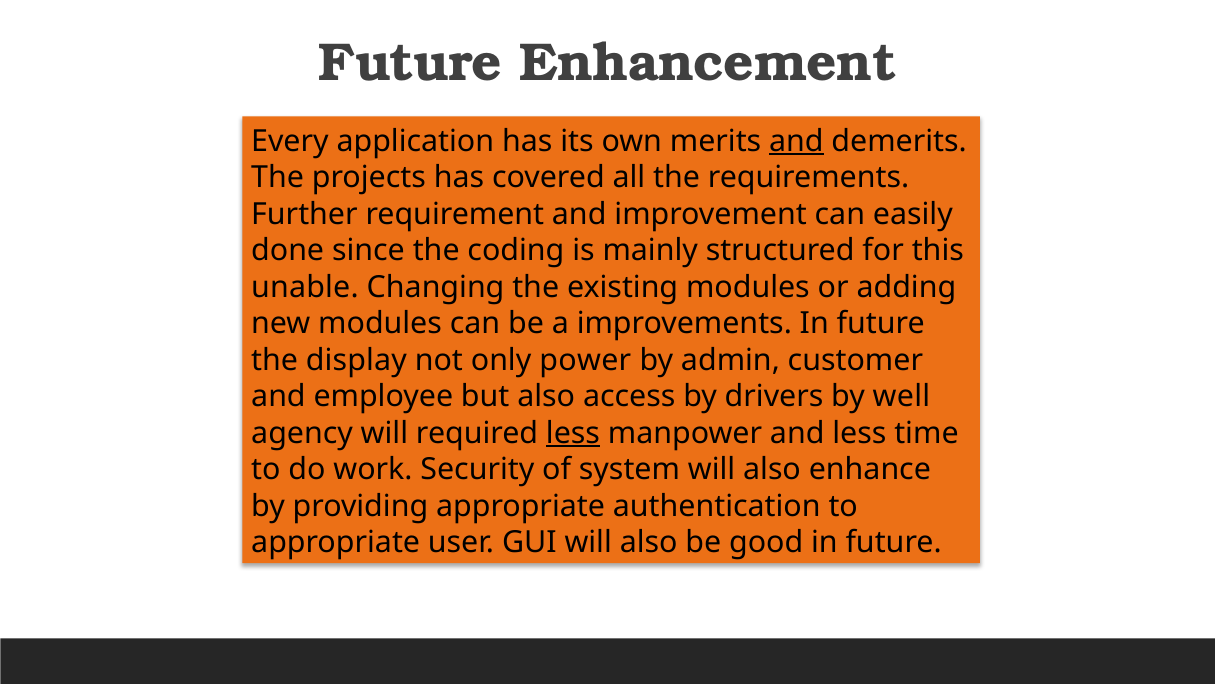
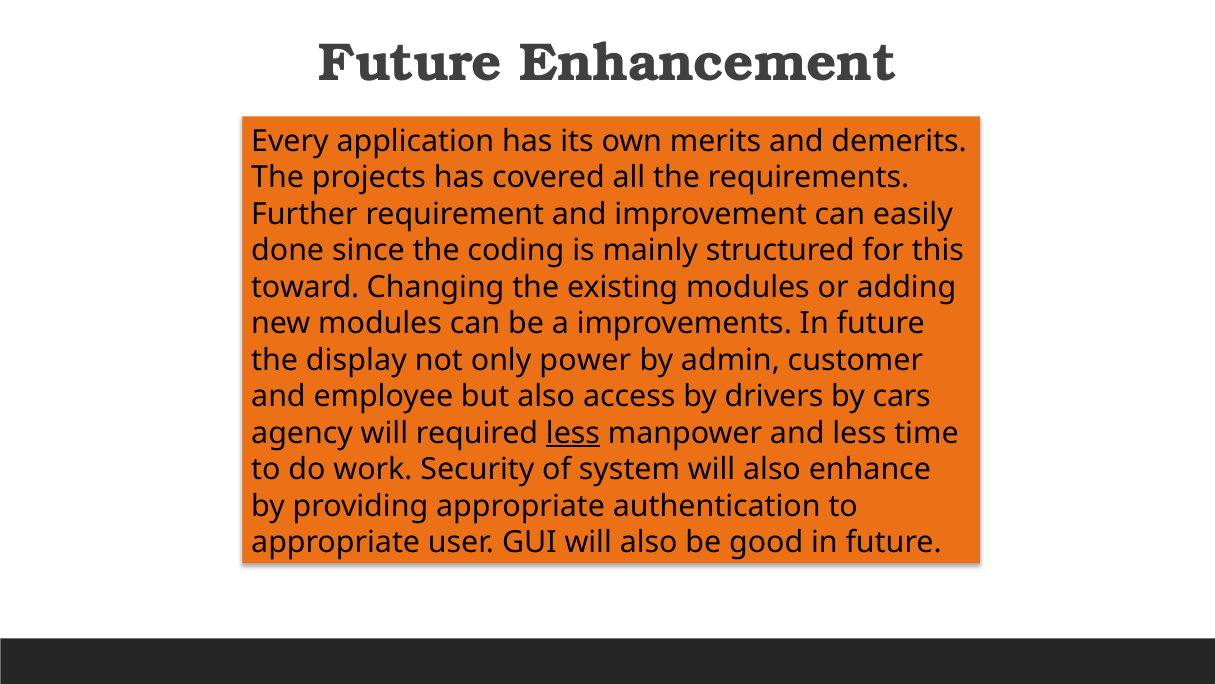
and underline: present -> none (796, 141)
unable: unable -> toward (305, 287)
well: well -> cars (902, 396)
